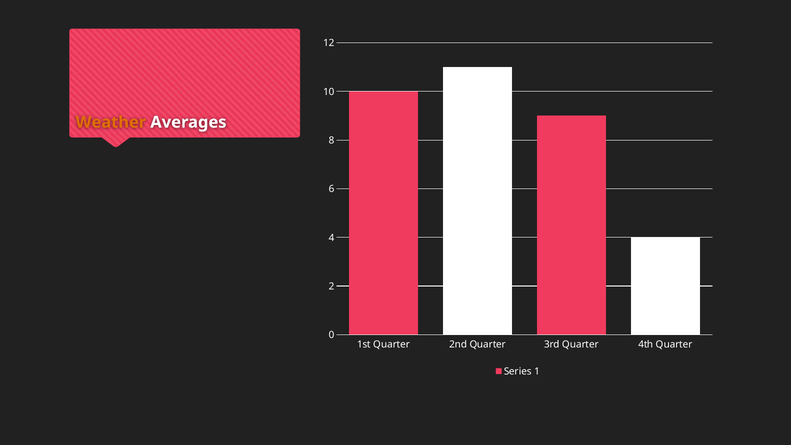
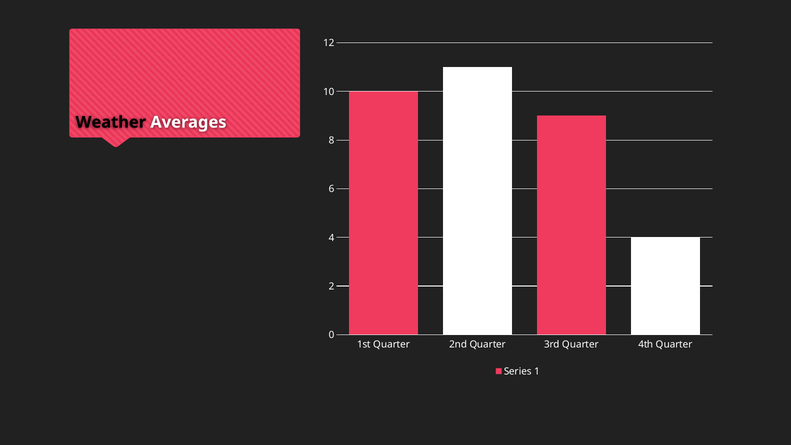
Weather colour: orange -> black (111, 122)
